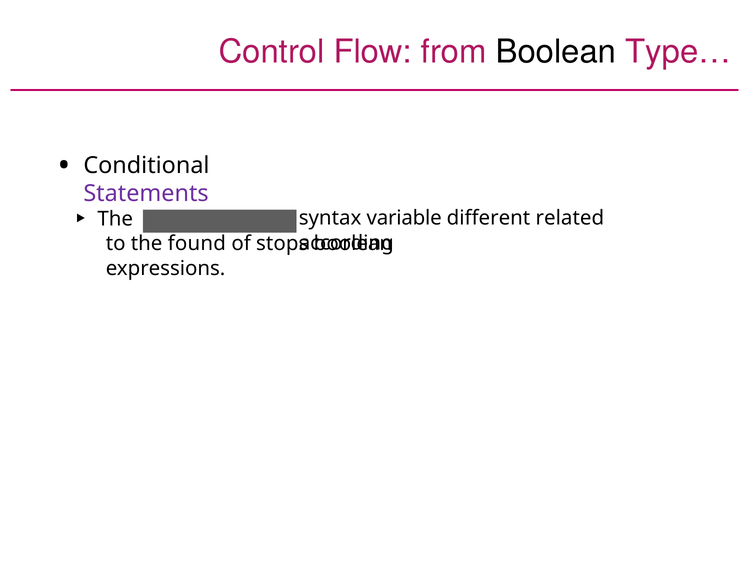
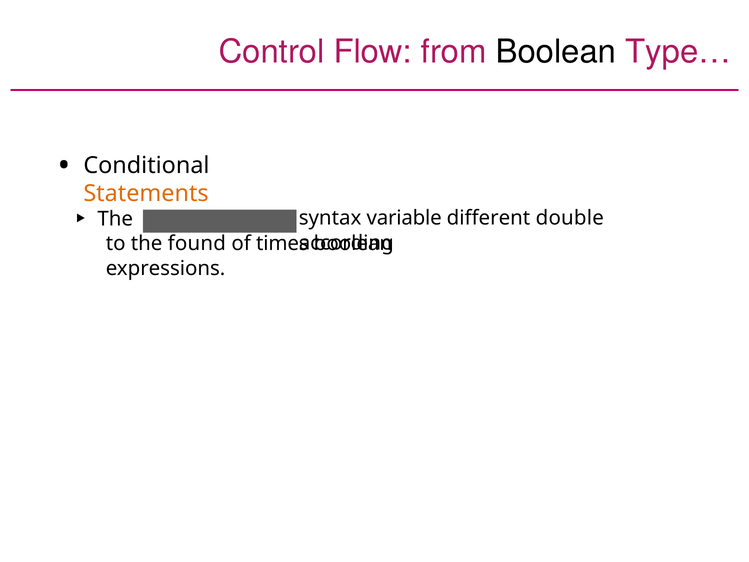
Statements colour: purple -> orange (146, 193)
related: related -> double (570, 218)
stops: stops -> times (282, 244)
